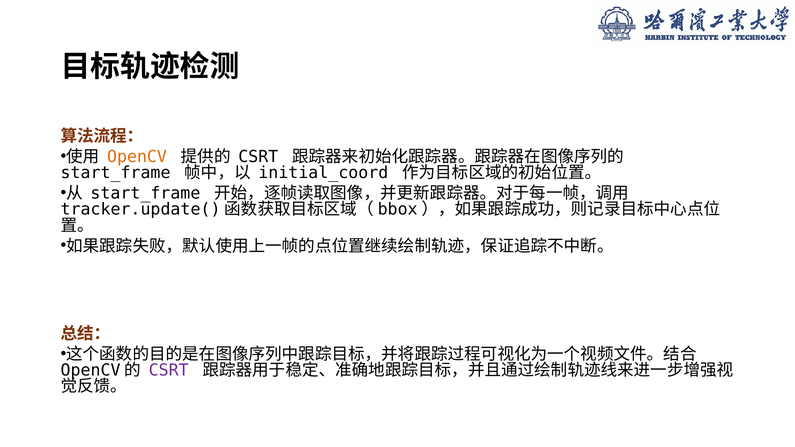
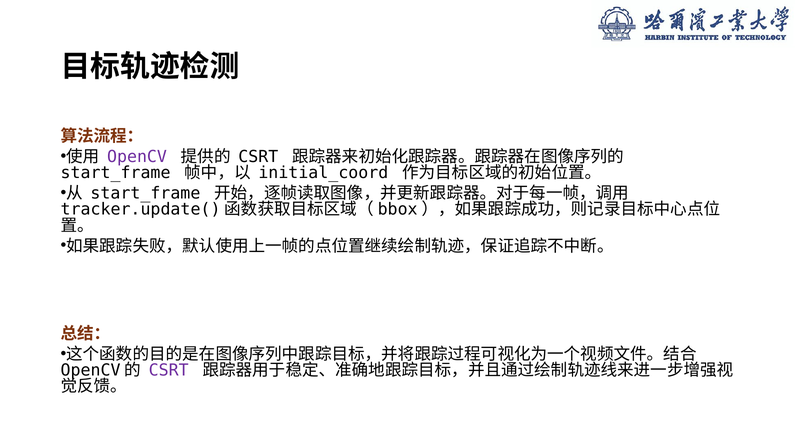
OpenCV colour: orange -> purple (137, 157)
